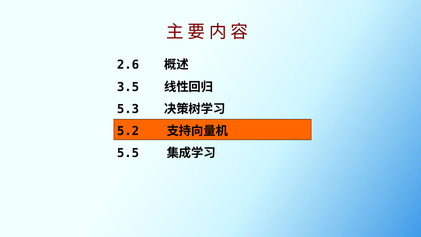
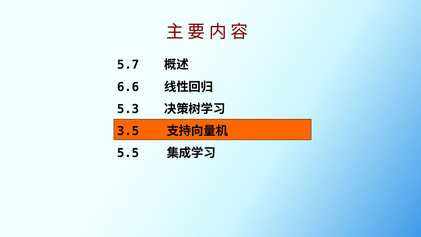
2.6: 2.6 -> 5.7 (128, 65)
3.5: 3.5 -> 6.6 (128, 87)
5.2: 5.2 -> 3.5 (128, 131)
